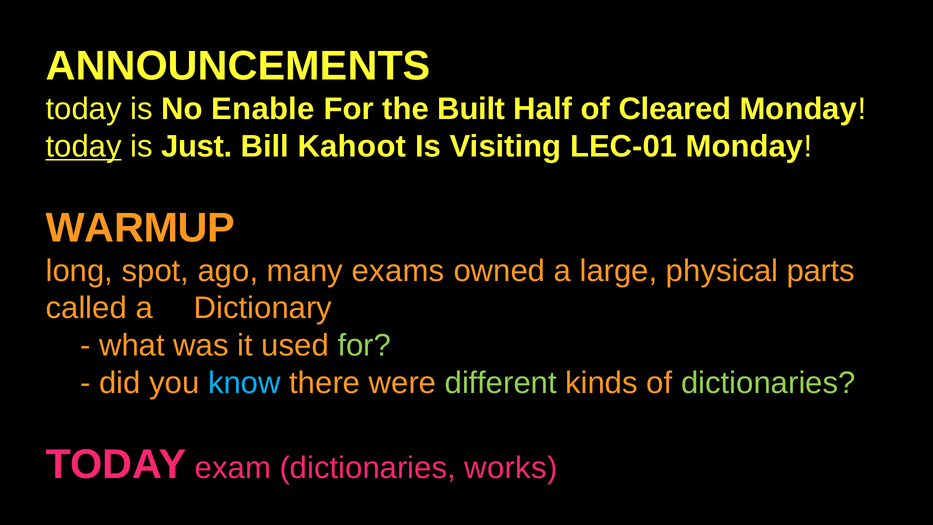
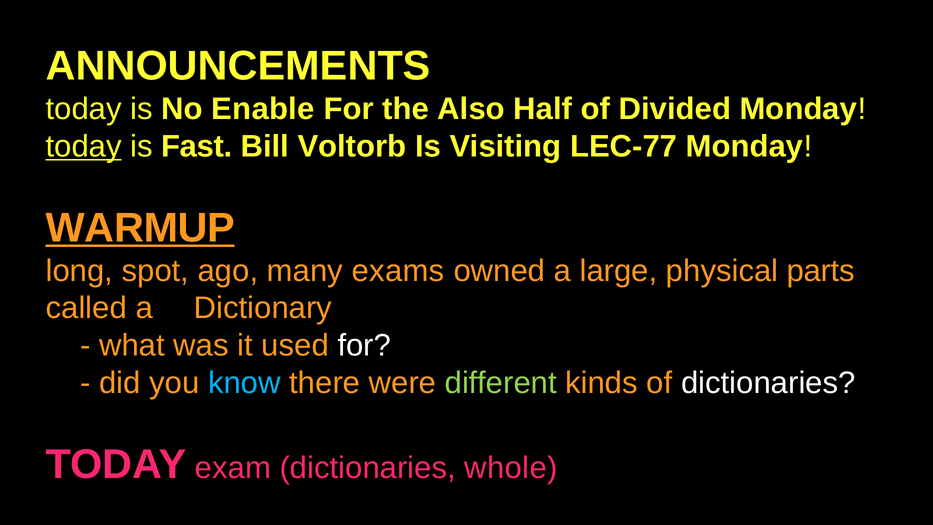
Built: Built -> Also (471, 109)
Cleared: Cleared -> Divided (675, 109)
Just: Just -> Fast (197, 146)
Kahoot: Kahoot -> Voltorb (352, 146)
LEC-01: LEC-01 -> LEC-77 (624, 146)
WARMUP underline: none -> present (140, 228)
for colour: light green -> white (364, 345)
dictionaries colour: light green -> white (768, 383)
works: works -> whole (511, 468)
